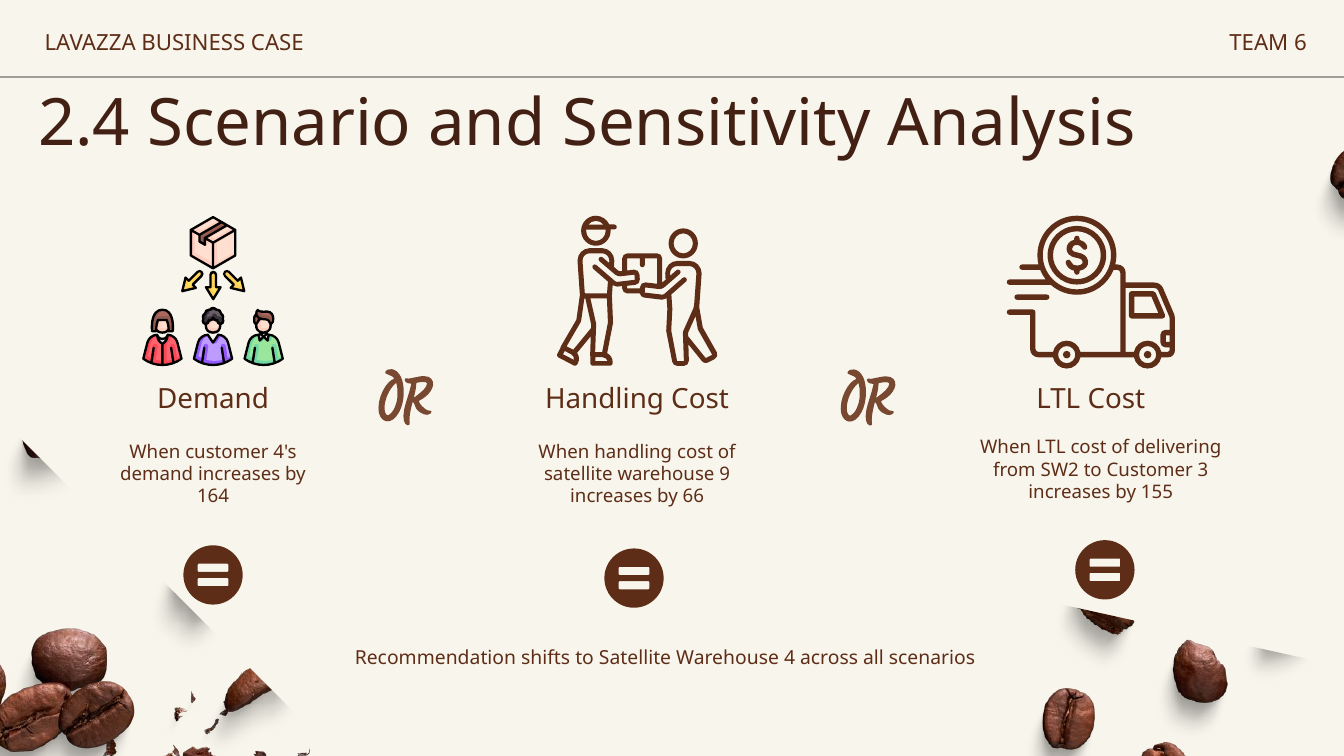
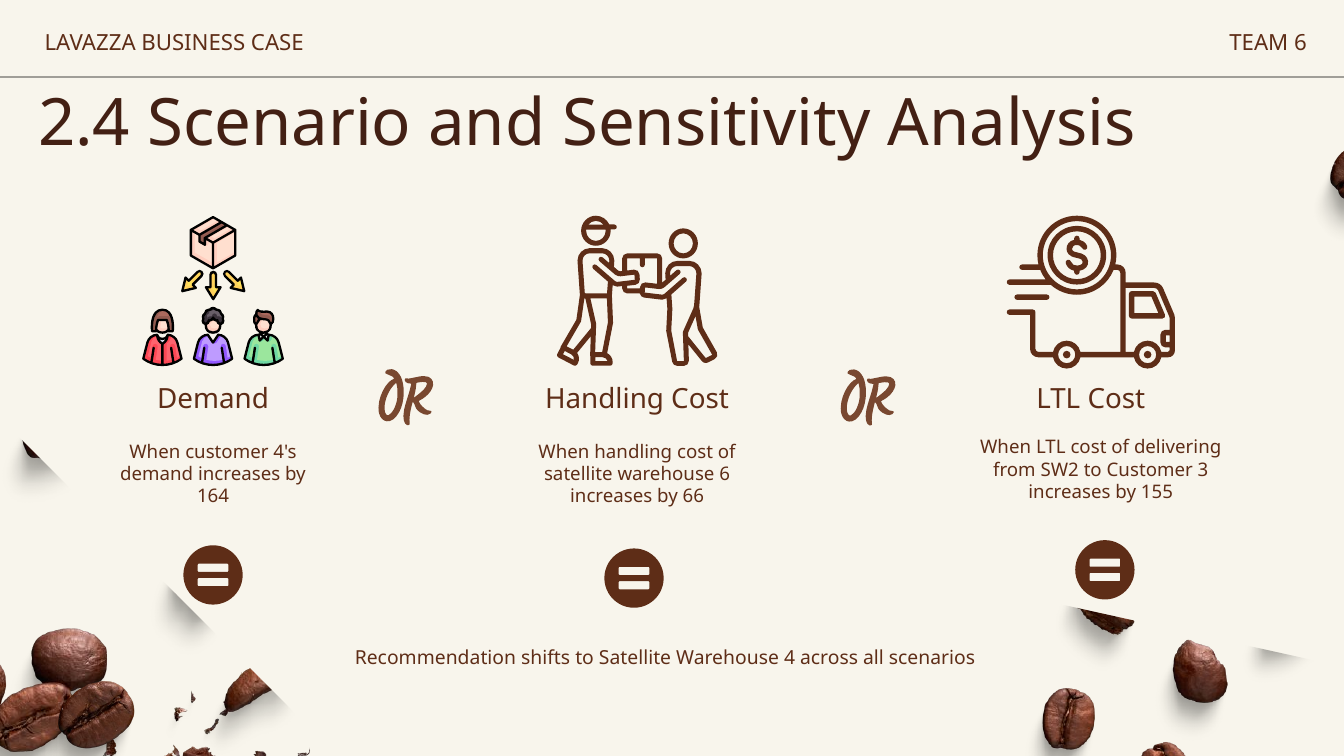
warehouse 9: 9 -> 6 (725, 474)
